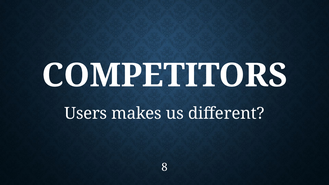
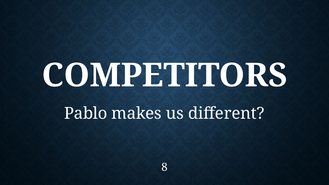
Users: Users -> Pablo (86, 113)
